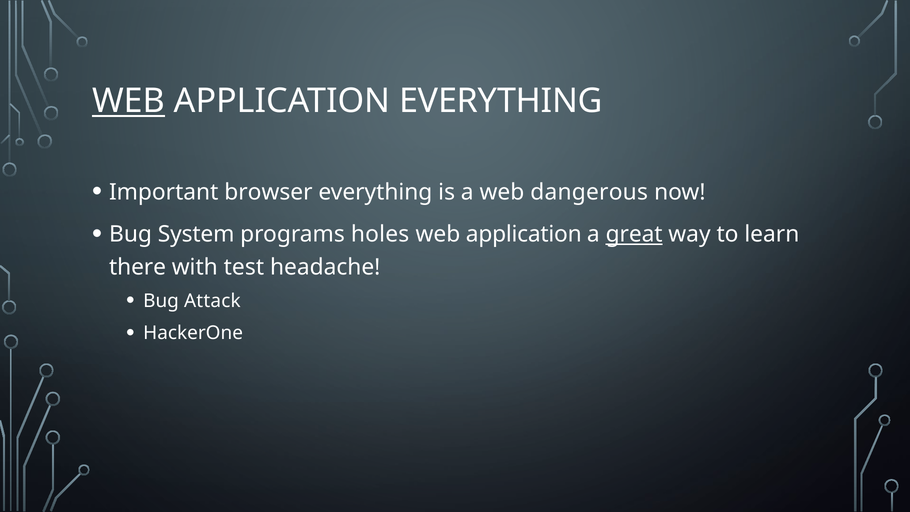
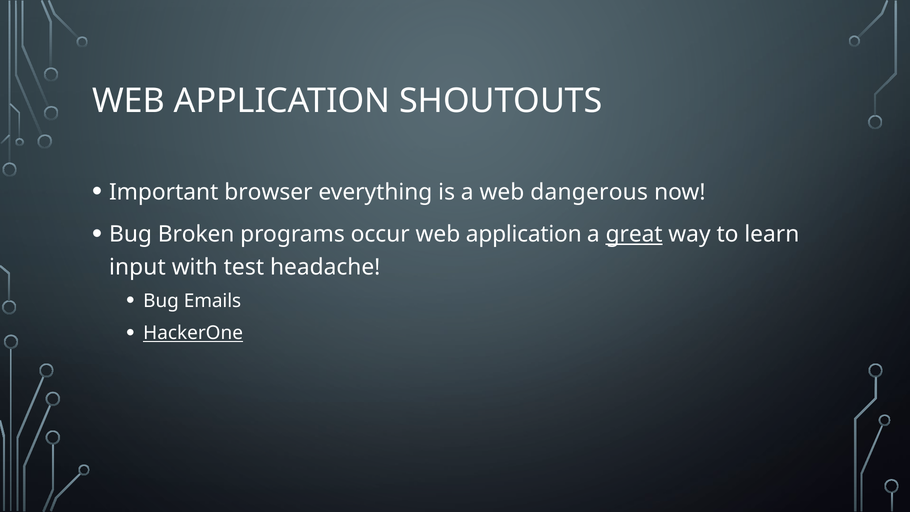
WEB underline: present -> none (128, 101)
APPLICATION EVERYTHING: EVERYTHING -> SHOUTOUTS (501, 101)
System: System -> Broken (196, 234)
holes: holes -> occur (380, 234)
there: there -> input (137, 267)
Attack: Attack -> Emails (213, 301)
HackerOne underline: none -> present (193, 333)
